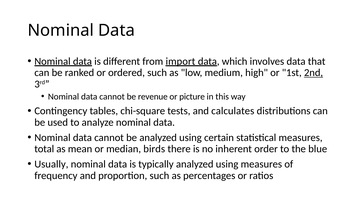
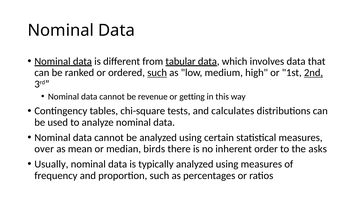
import: import -> tabular (181, 61)
such underline: none -> present (157, 73)
picture: picture -> getting (192, 96)
total: total -> over (44, 149)
blue: blue -> asks (318, 149)
